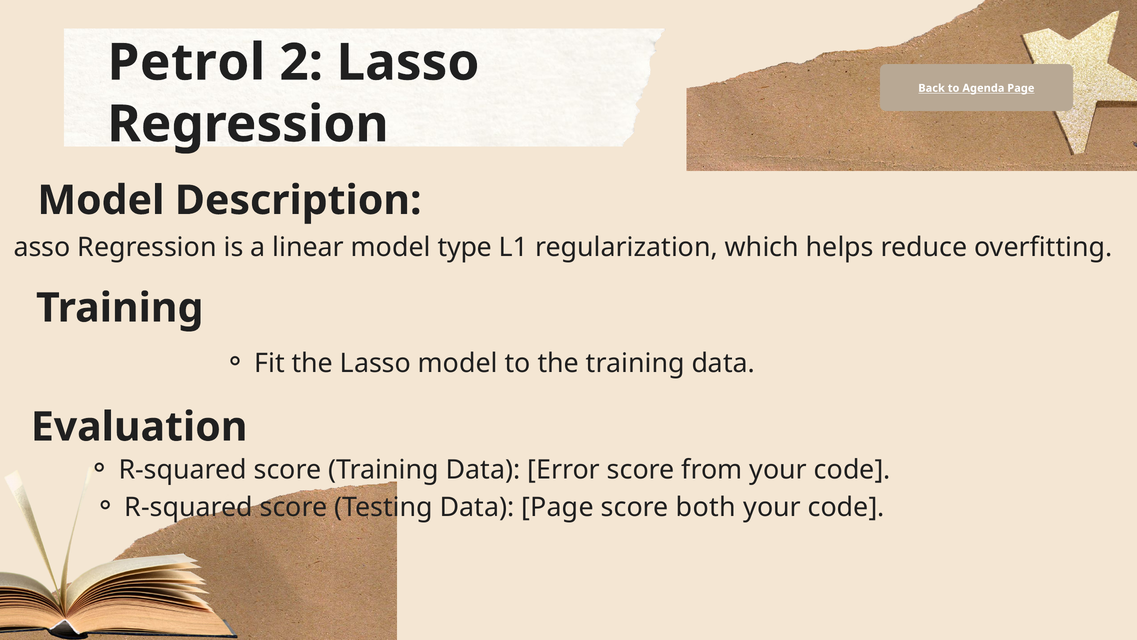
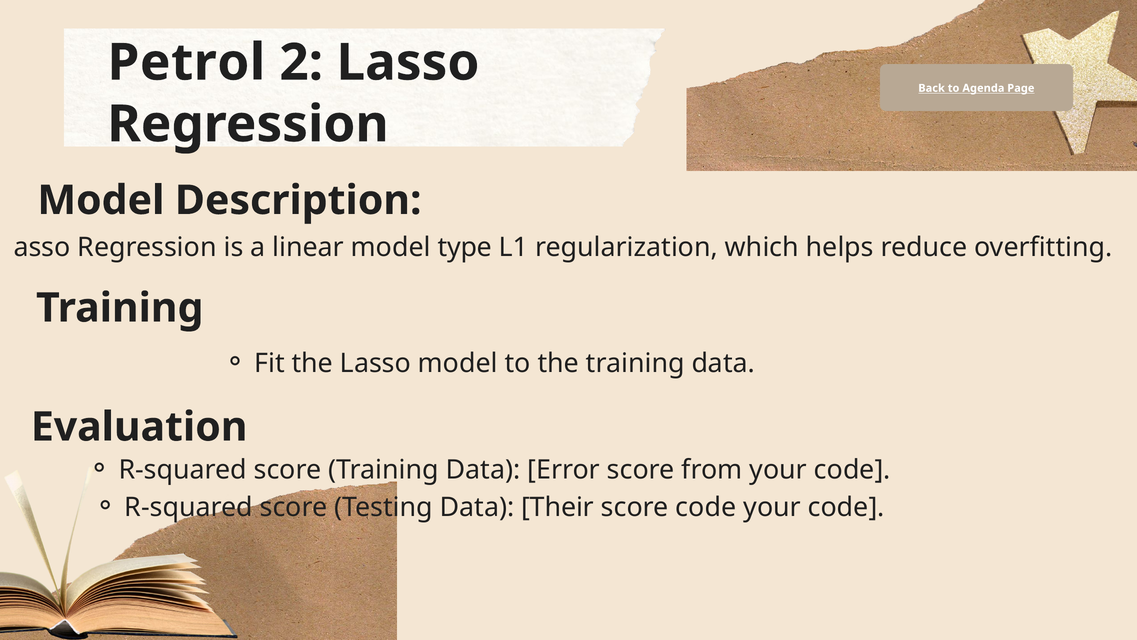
Data Page: Page -> Their (558, 507)
score both: both -> code (706, 507)
